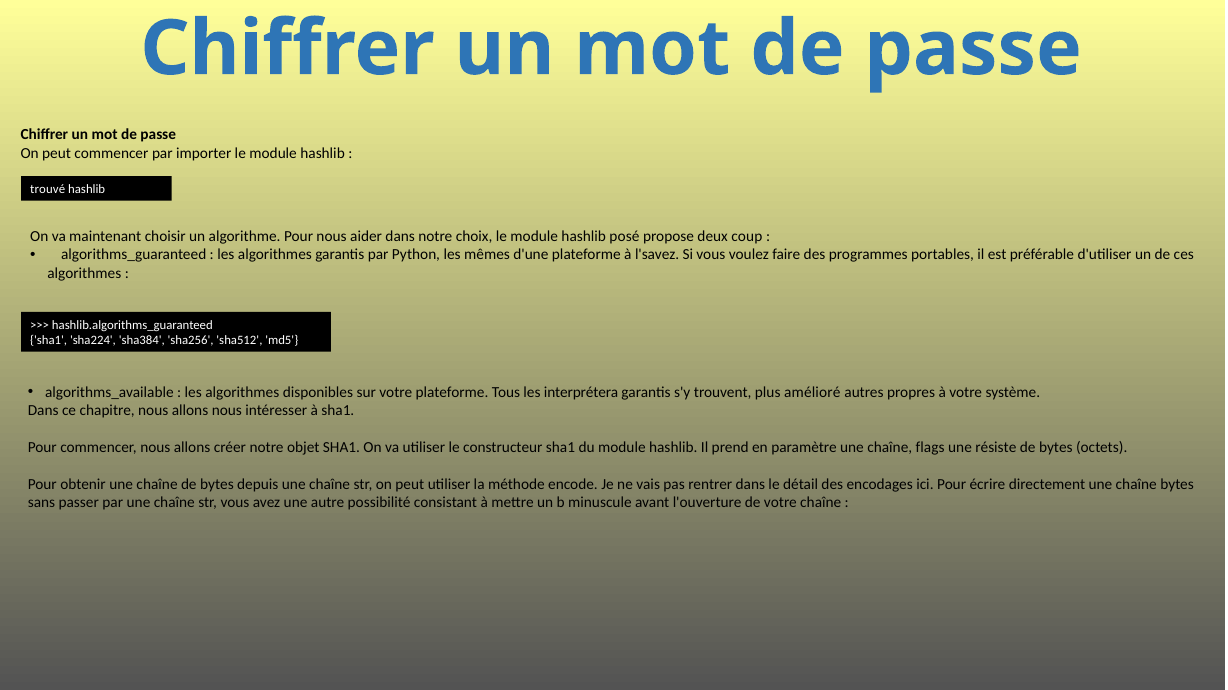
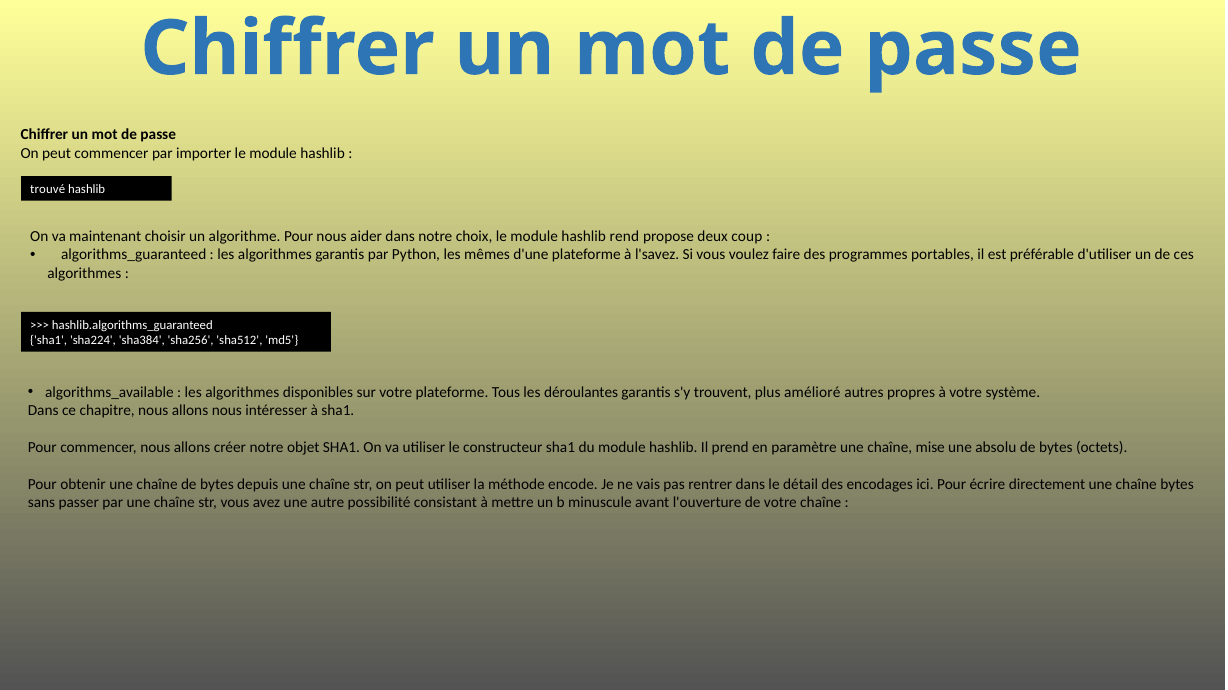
posé: posé -> rend (624, 237)
interprétera: interprétera -> déroulantes (581, 393)
flags: flags -> mise (930, 448)
résiste: résiste -> absolu (996, 448)
